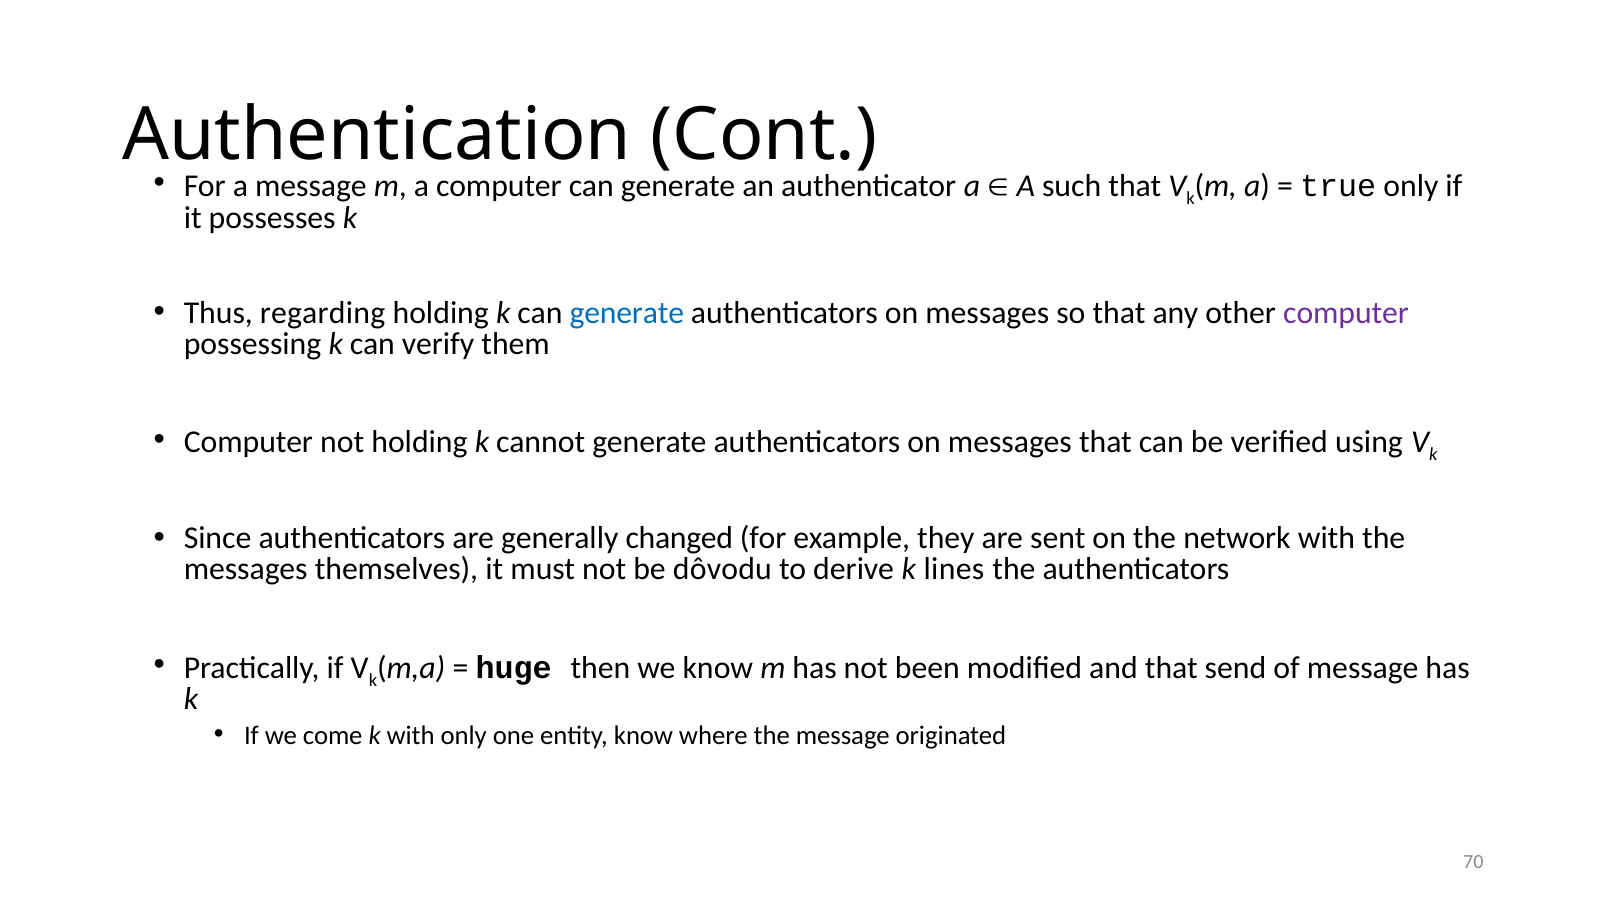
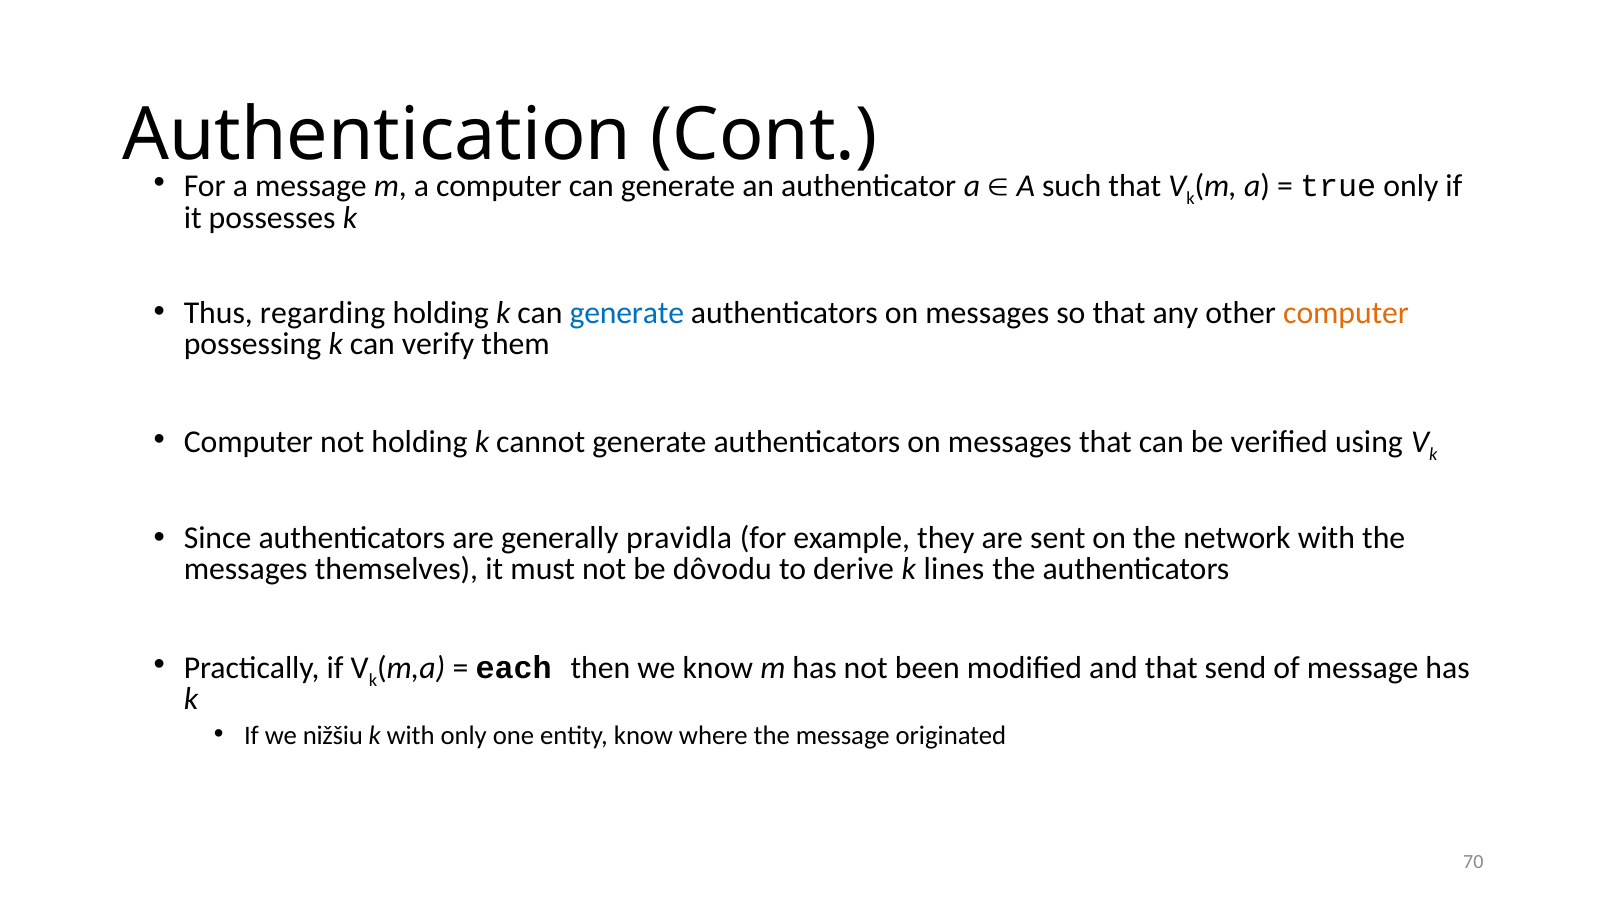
computer colour: purple -> orange (1346, 313)
changed: changed -> pravidla (679, 539)
huge: huge -> each (514, 668)
come: come -> nižšiu (333, 736)
